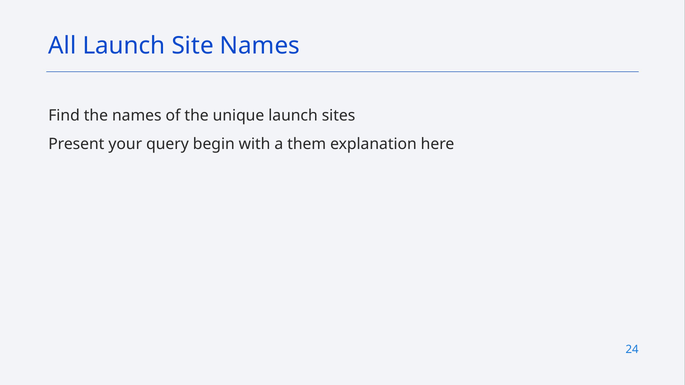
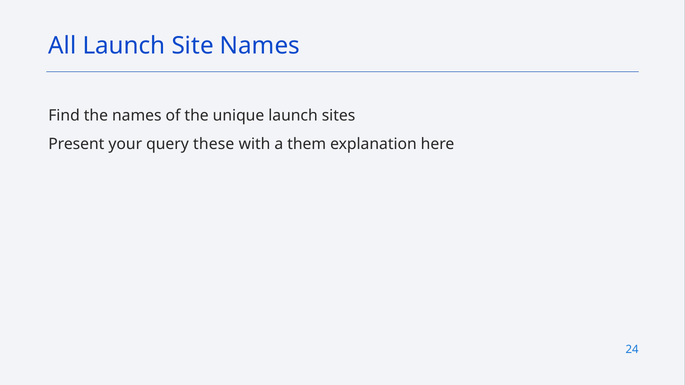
begin: begin -> these (214, 144)
